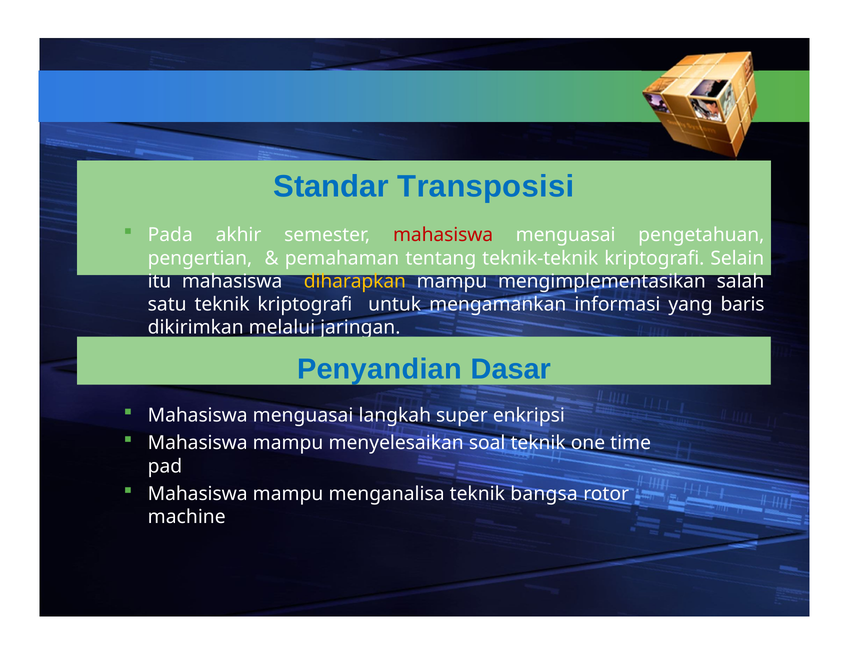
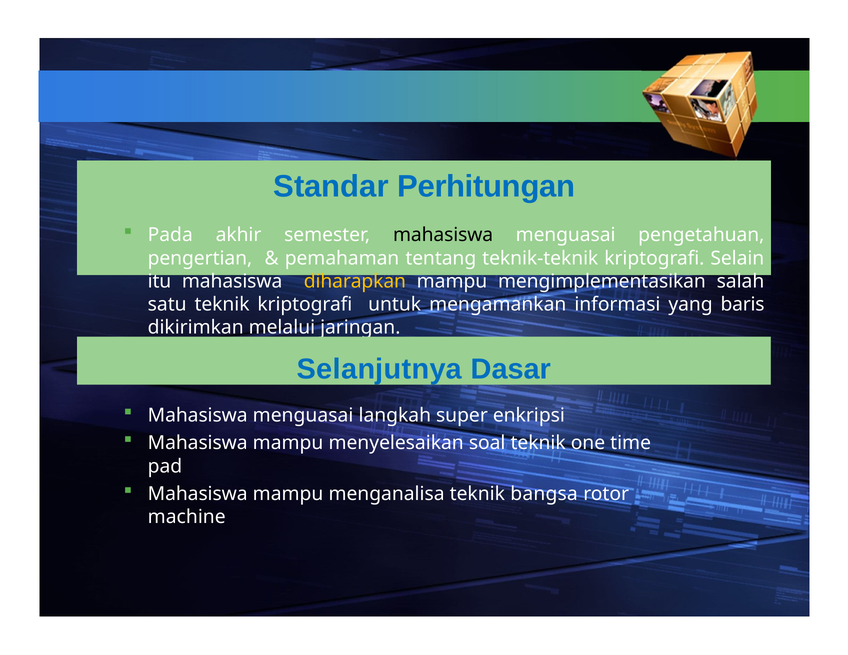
Transposisi: Transposisi -> Perhitungan (486, 187)
mahasiswa colour: red -> black (443, 235)
Penyandian: Penyandian -> Selanjutnya (379, 369)
